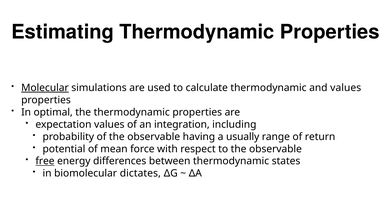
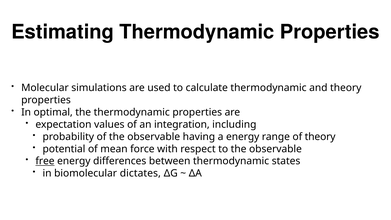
Molecular underline: present -> none (45, 88)
and values: values -> theory (346, 88)
a usually: usually -> energy (243, 137)
of return: return -> theory (320, 137)
